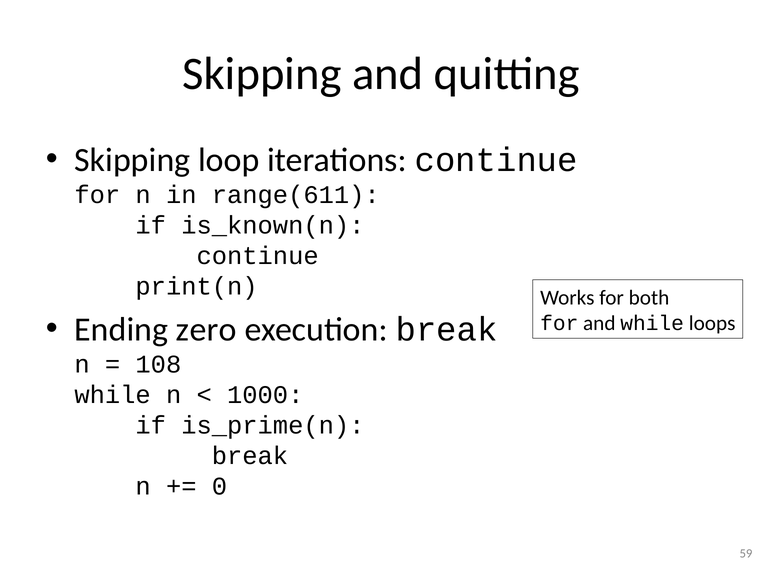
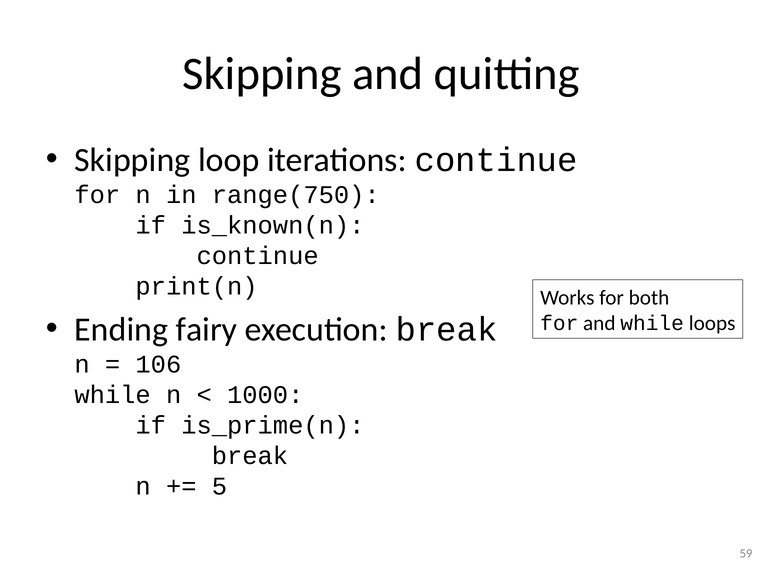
range(611: range(611 -> range(750 (296, 195)
zero: zero -> fairy (206, 330)
108: 108 -> 106 (158, 365)
0: 0 -> 5 (219, 487)
